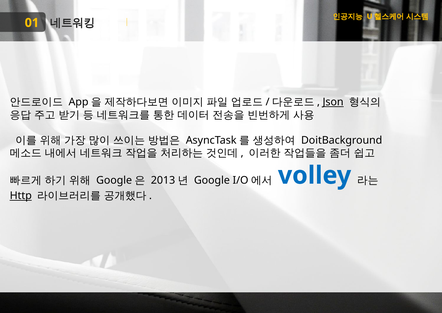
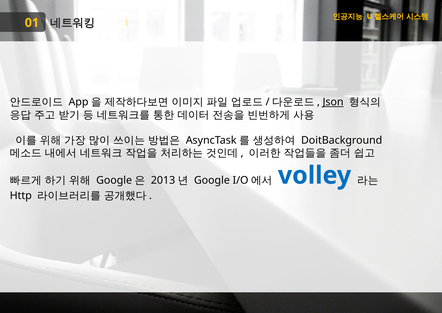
Http underline: present -> none (21, 195)
